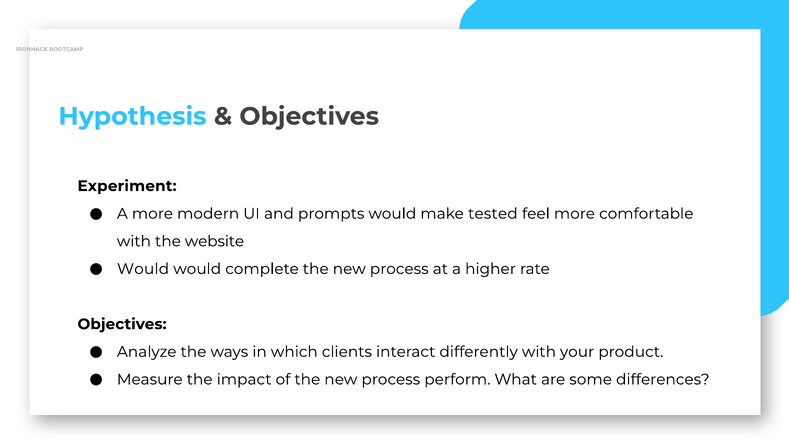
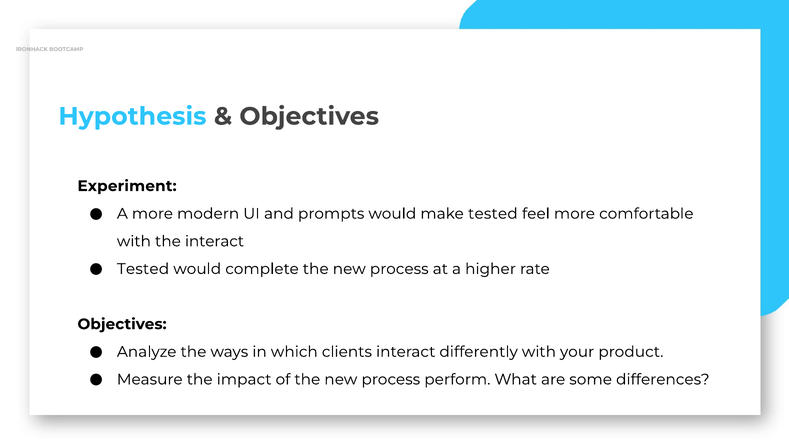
the website: website -> interact (214, 241)
Would: Would -> Tested (143, 269)
